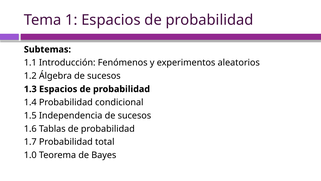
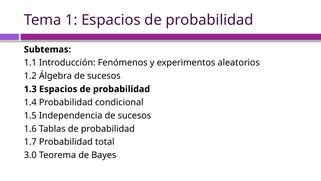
1.0: 1.0 -> 3.0 (30, 155)
